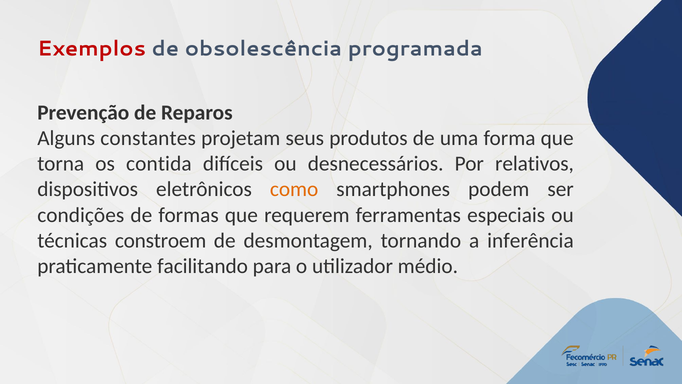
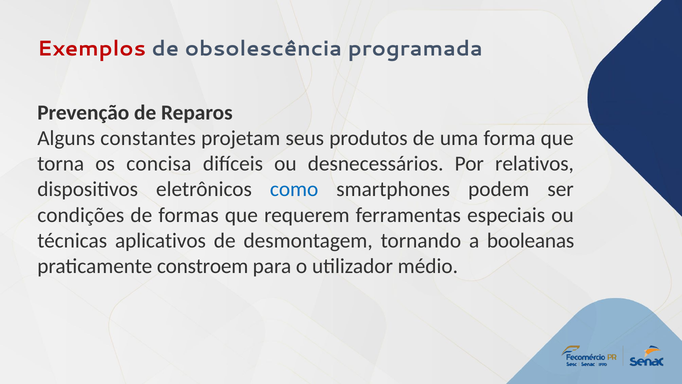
contida: contida -> concisa (159, 164)
como colour: orange -> blue (294, 189)
constroem: constroem -> aplicativos (161, 240)
inferência: inferência -> booleanas (531, 240)
facilitando: facilitando -> constroem (203, 266)
